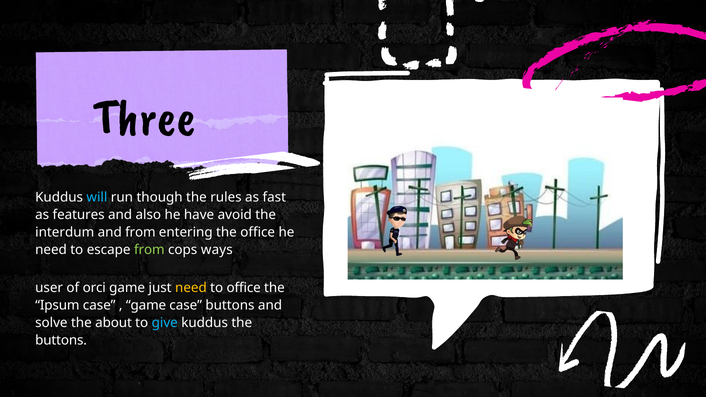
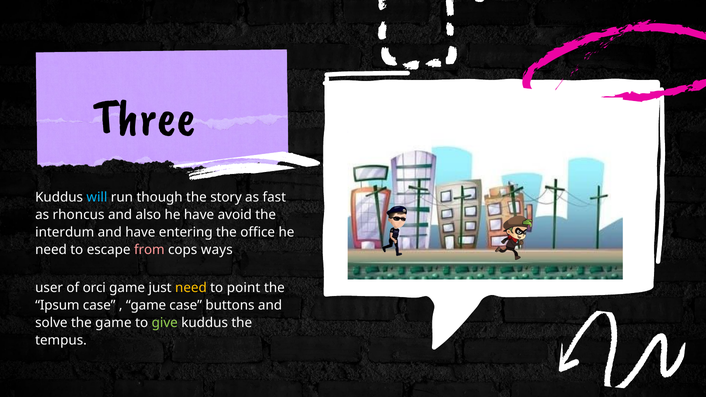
rules: rules -> story (226, 197)
features: features -> rhoncus (79, 215)
and from: from -> have (140, 232)
from colour: light green -> pink (149, 250)
to office: office -> point (244, 288)
the about: about -> game (113, 323)
give colour: light blue -> light green (165, 323)
buttons: buttons -> tempus (61, 341)
